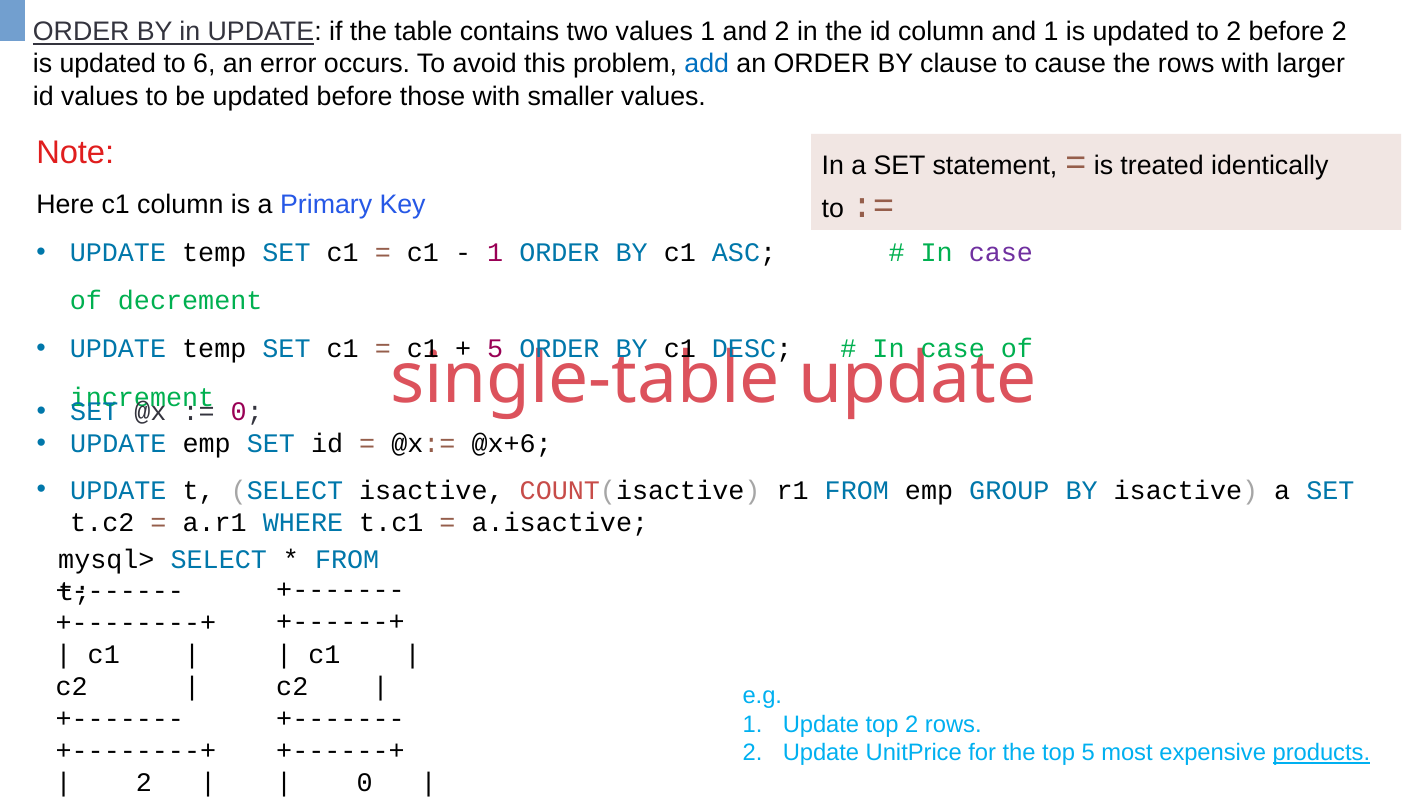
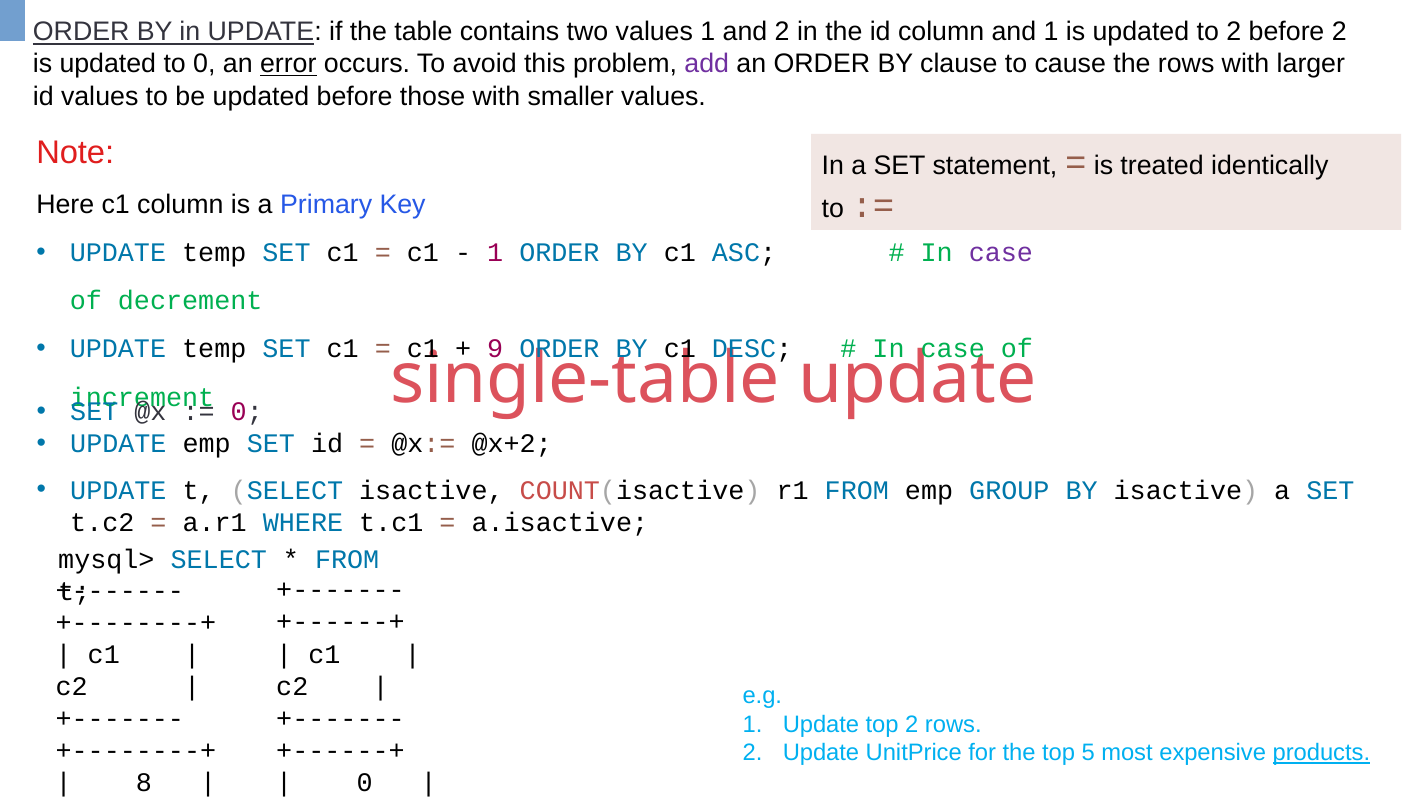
to 6: 6 -> 0 (204, 64)
error underline: none -> present (288, 64)
add colour: blue -> purple (707, 64)
5: 5 -> 9 (495, 349)
@x+6: @x+6 -> @x+2 (512, 444)
2: 2 -> 8 (144, 783)
